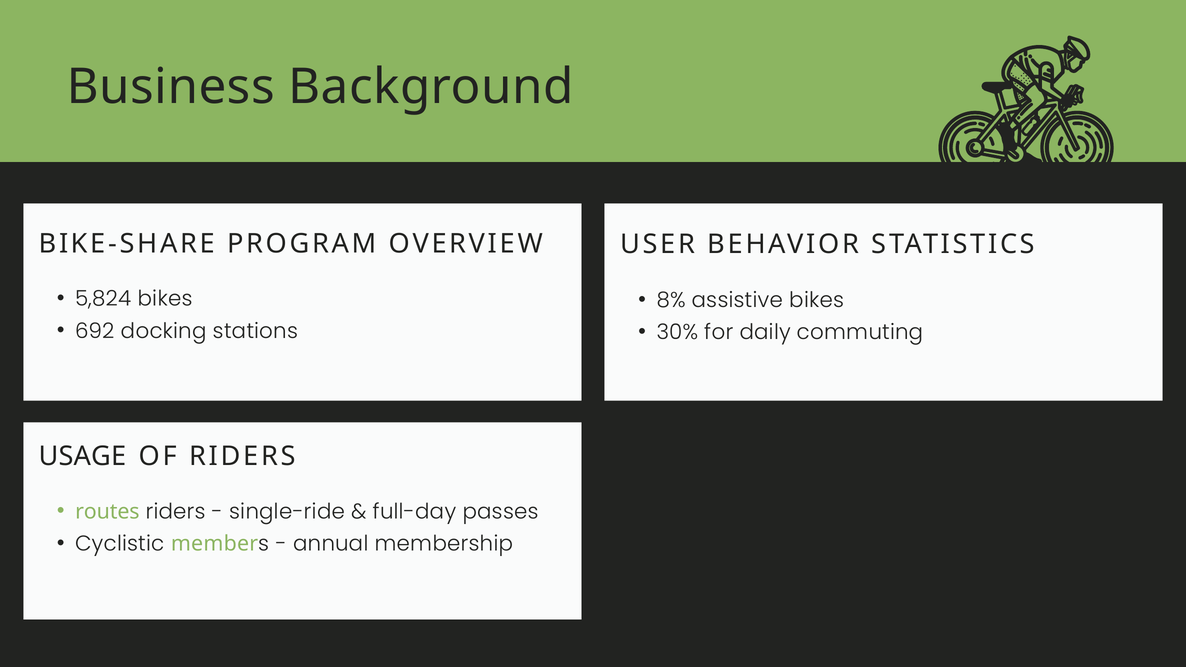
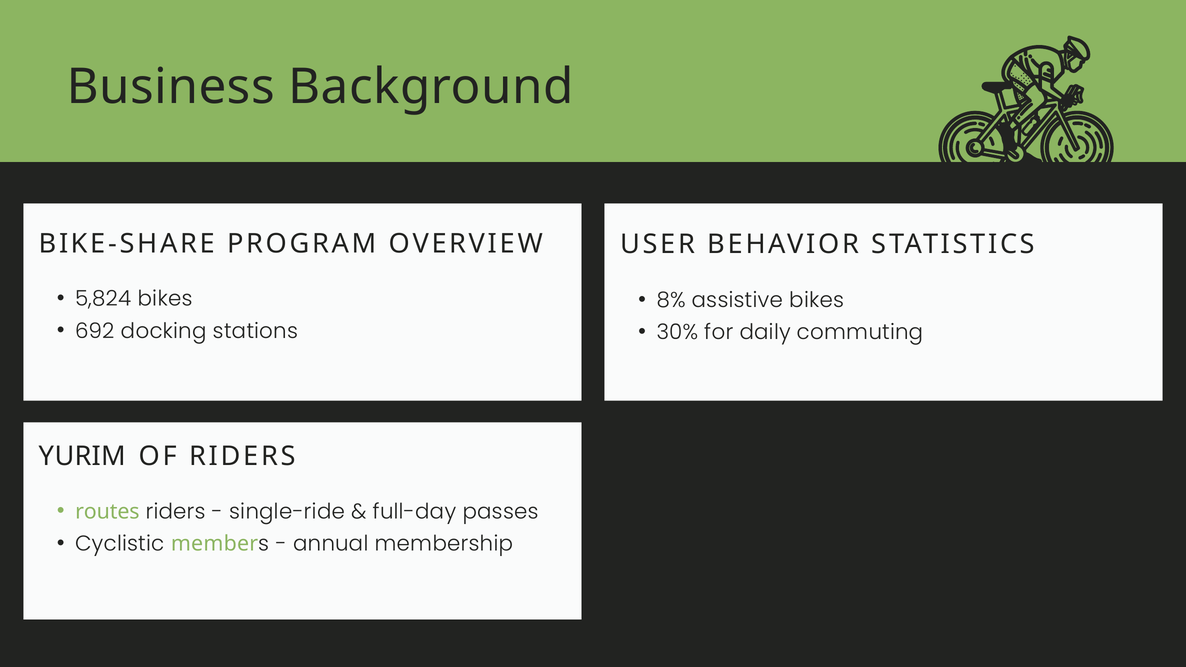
USAGE: USAGE -> YURIM (82, 456)
